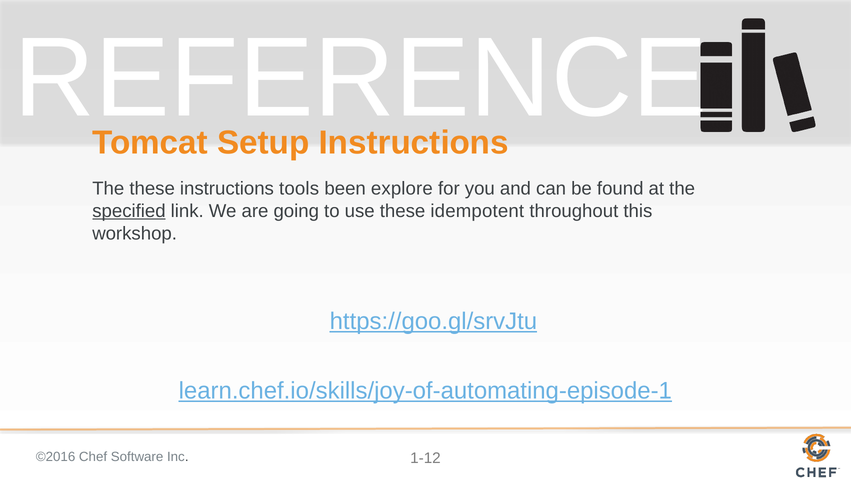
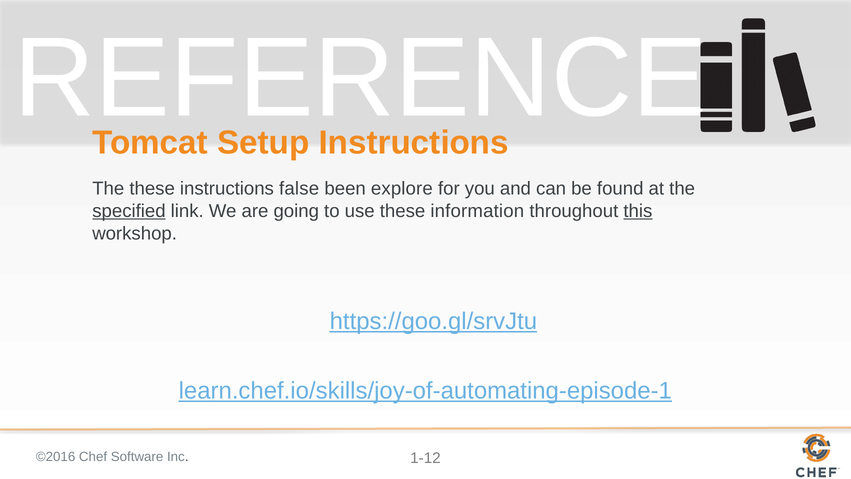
tools: tools -> false (299, 189)
idempotent: idempotent -> information (477, 211)
this underline: none -> present (638, 211)
